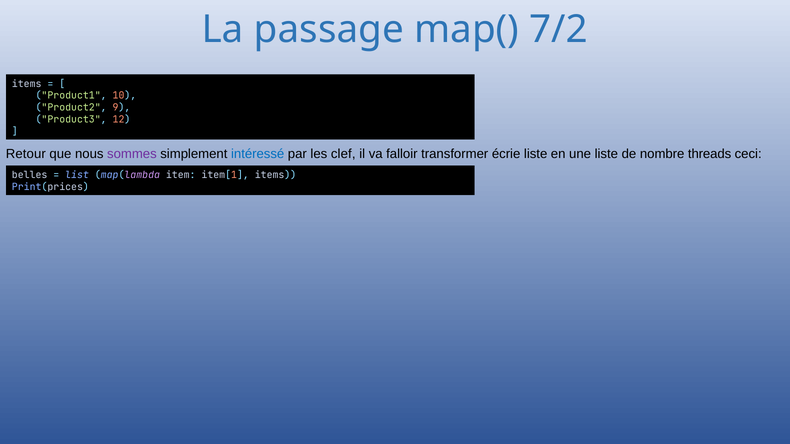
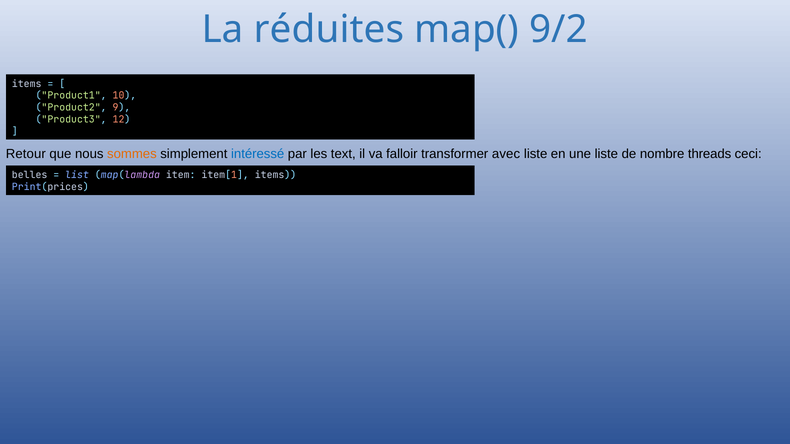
passage: passage -> réduites (329, 30)
7/2: 7/2 -> 9/2 (558, 30)
sommes colour: purple -> orange (132, 154)
clef: clef -> text (343, 154)
écrie: écrie -> avec (506, 154)
